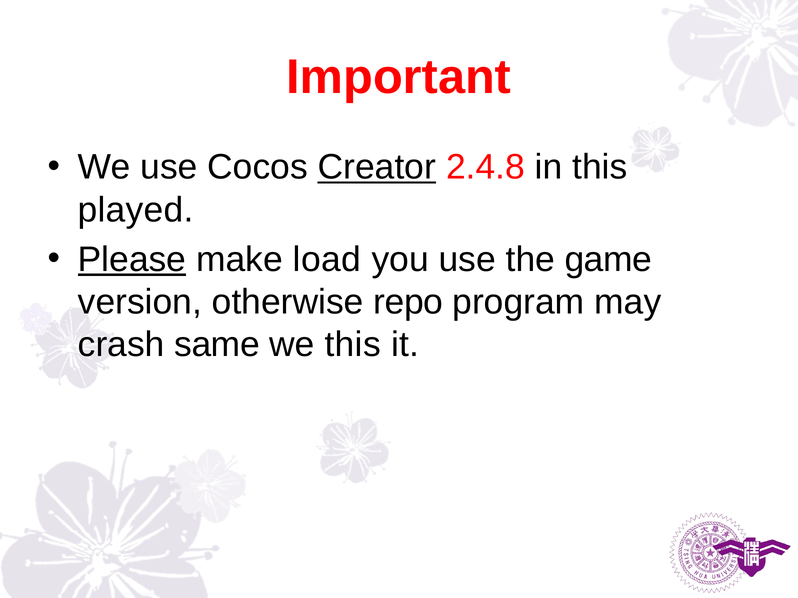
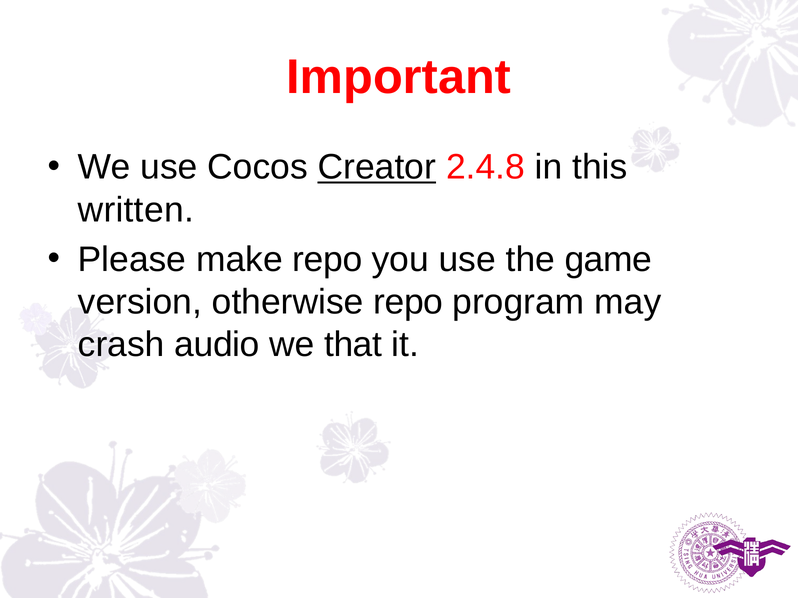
played: played -> written (136, 210)
Please underline: present -> none (132, 260)
make load: load -> repo (327, 260)
same: same -> audio (217, 345)
we this: this -> that (353, 345)
